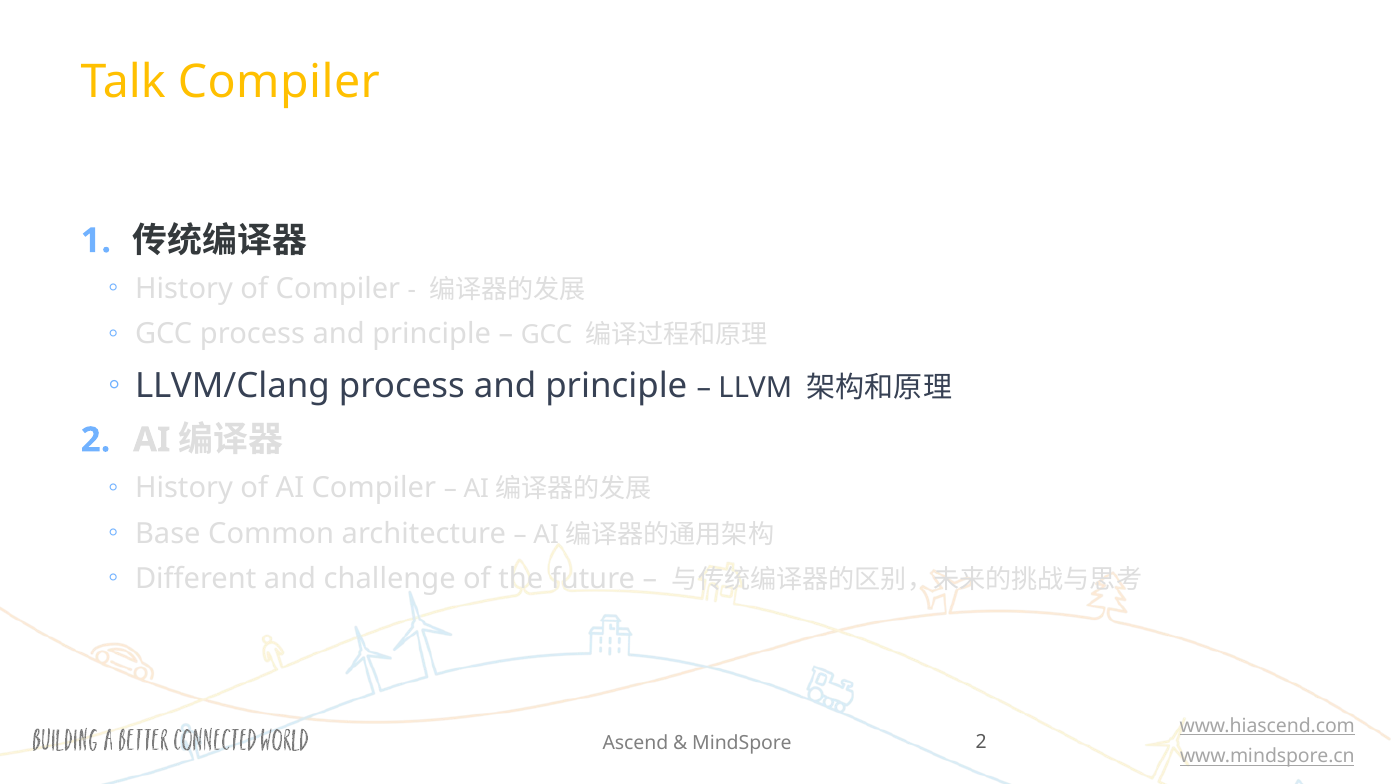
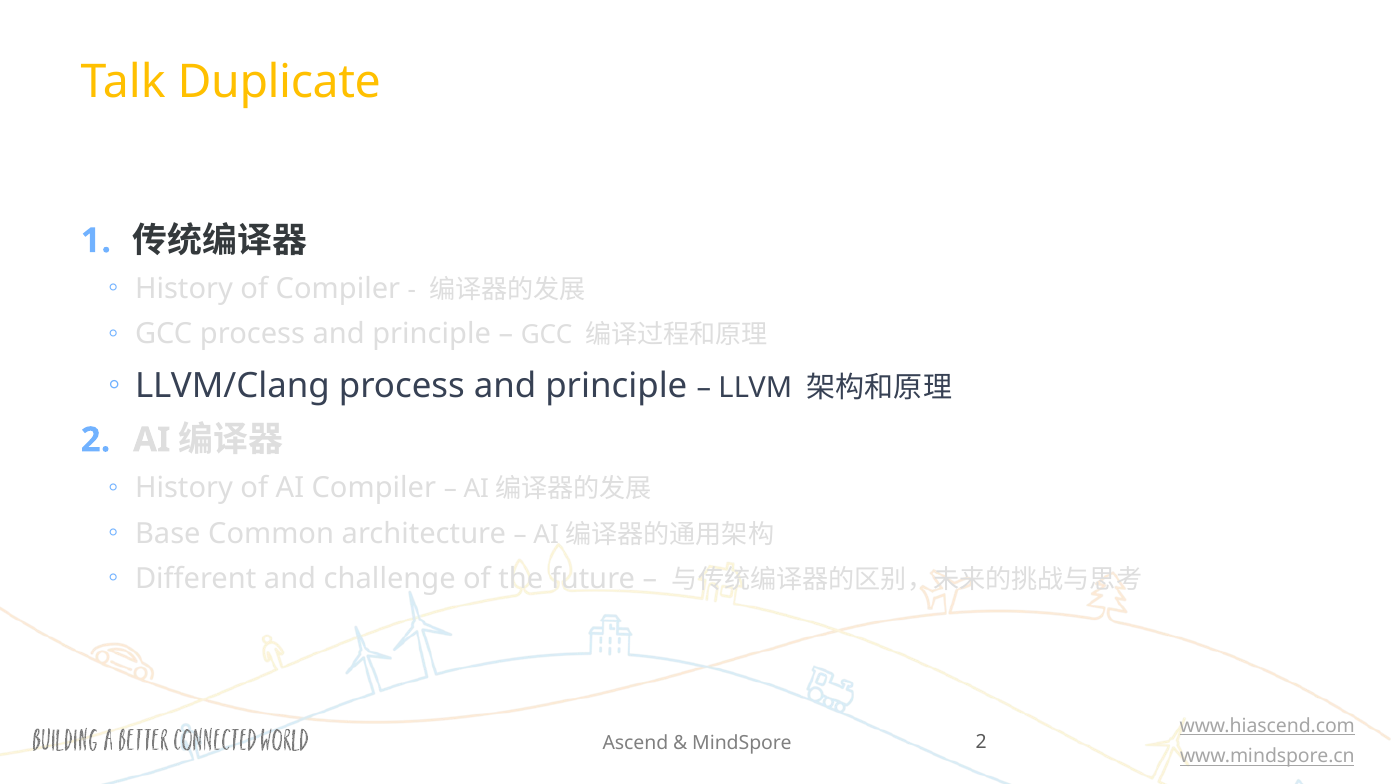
Talk Compiler: Compiler -> Duplicate (279, 83)
